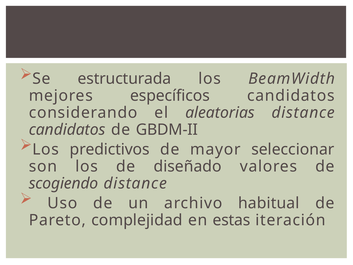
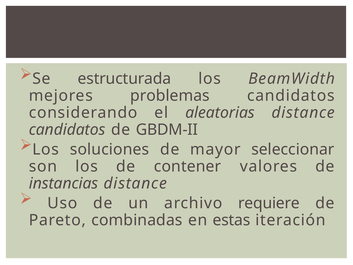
específicos: específicos -> problemas (170, 96)
predictivos: predictivos -> soluciones (110, 149)
diseñado: diseñado -> contener (188, 166)
scogiendo: scogiendo -> instancias (64, 183)
habitual: habitual -> requiere (269, 203)
complejidad: complejidad -> combinadas (137, 220)
